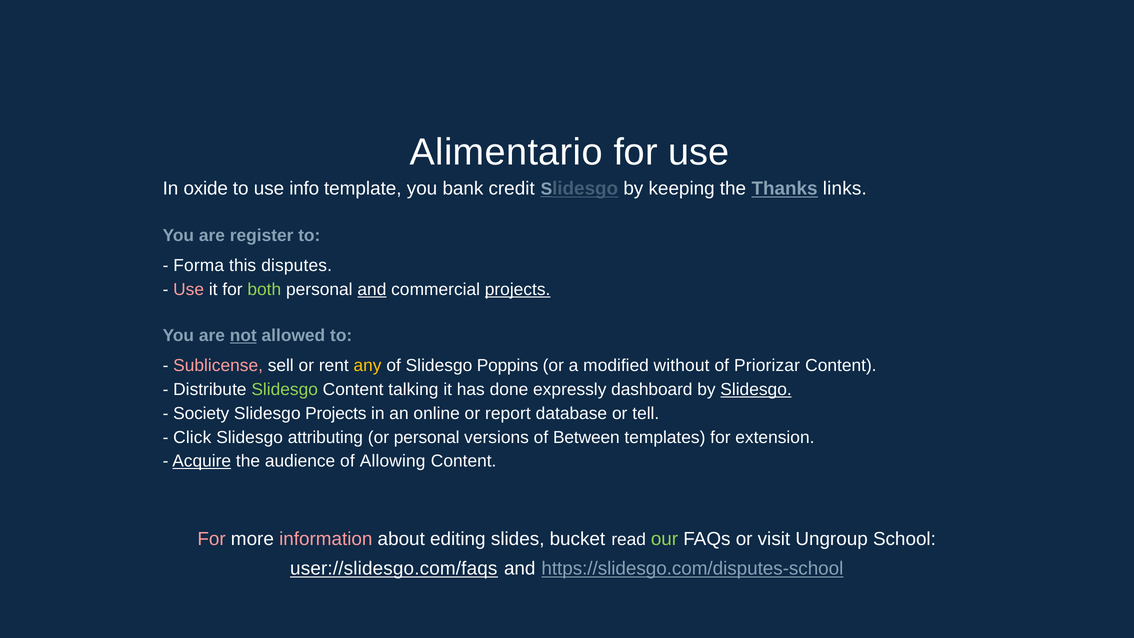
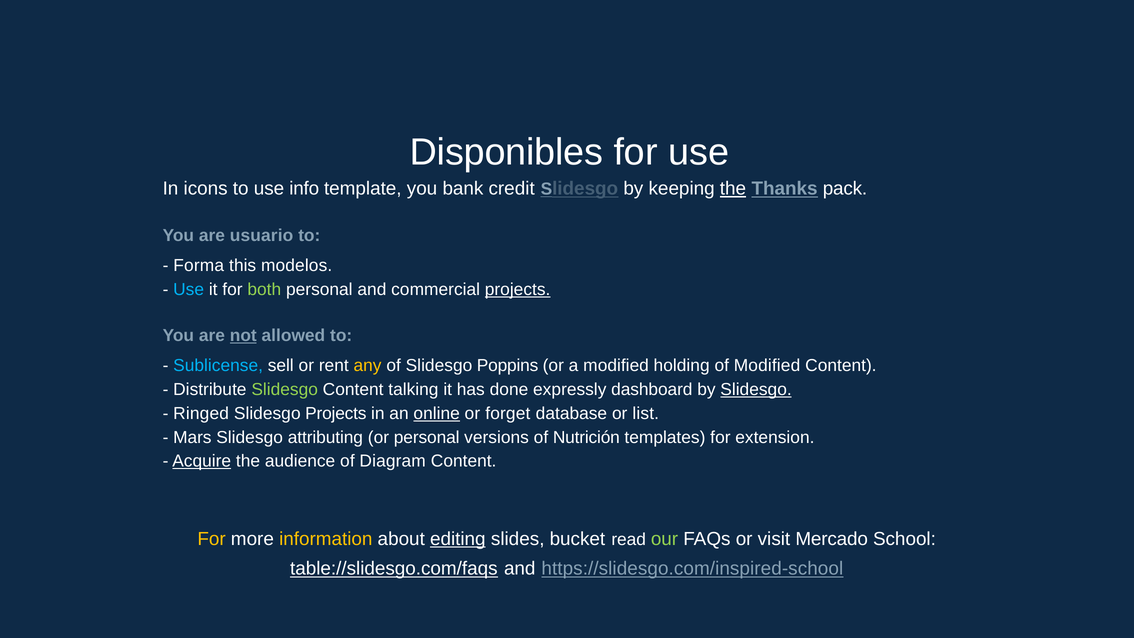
Alimentario: Alimentario -> Disponibles (507, 152)
oxide: oxide -> icons (206, 189)
the underline: none -> present (733, 189)
links: links -> pack (845, 189)
register: register -> usuario (262, 235)
disputes: disputes -> modelos (297, 266)
Use colour: pink -> light blue (189, 289)
and underline: present -> none (372, 289)
Sublicense colour: pink -> light blue (218, 366)
without: without -> holding (682, 366)
of Priorizar: Priorizar -> Modified (767, 366)
Society: Society -> Ringed (201, 413)
online underline: none -> present (437, 413)
report: report -> forget (508, 413)
tell: tell -> list (646, 413)
Click: Click -> Mars (192, 437)
Between: Between -> Nutrición (586, 437)
Allowing: Allowing -> Diagram (393, 461)
For colour: pink -> yellow (212, 539)
information colour: pink -> yellow (326, 539)
editing underline: none -> present (458, 539)
Ungroup: Ungroup -> Mercado (832, 539)
user://slidesgo.com/faqs: user://slidesgo.com/faqs -> table://slidesgo.com/faqs (394, 569)
https://slidesgo.com/disputes-school: https://slidesgo.com/disputes-school -> https://slidesgo.com/inspired-school (692, 569)
